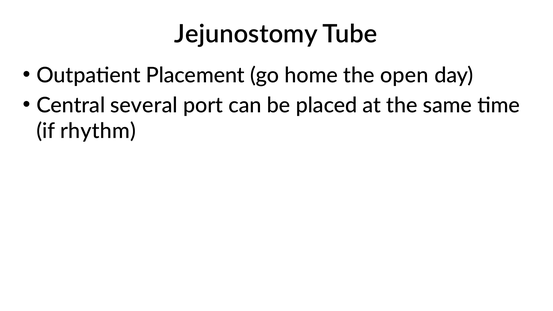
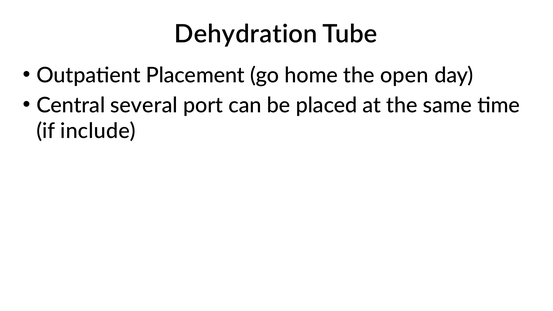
Jejunostomy: Jejunostomy -> Dehydration (246, 34)
rhythm: rhythm -> include (98, 131)
